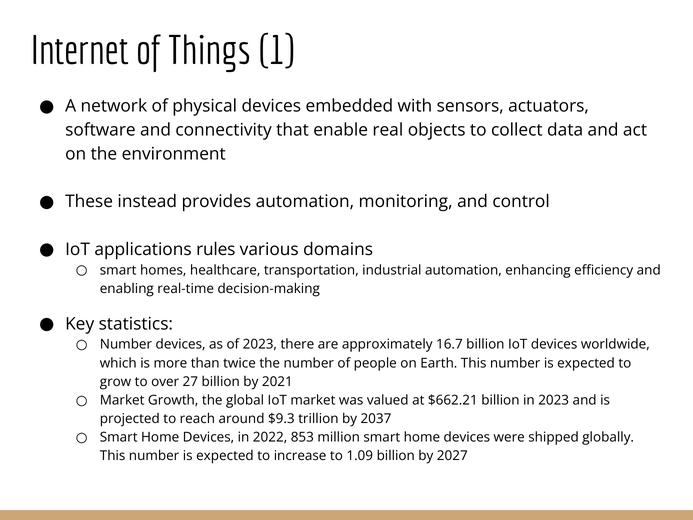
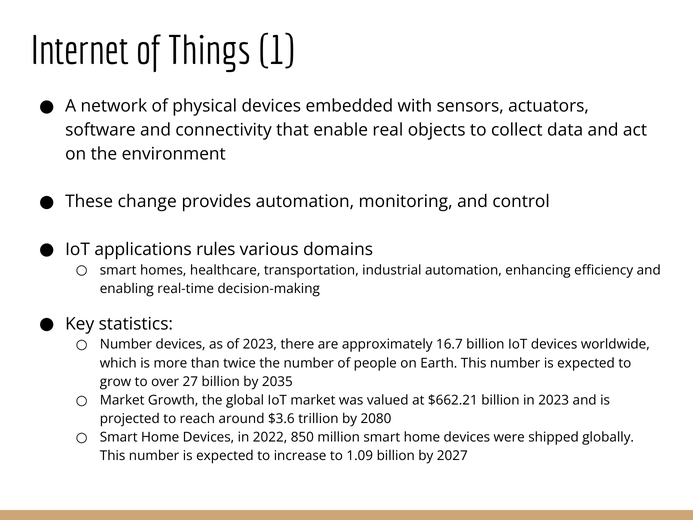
instead: instead -> change (147, 202)
2021: 2021 -> 2035 (277, 382)
$9.3: $9.3 -> $3.6 (281, 419)
2037: 2037 -> 2080 (376, 419)
853: 853 -> 850 (302, 437)
